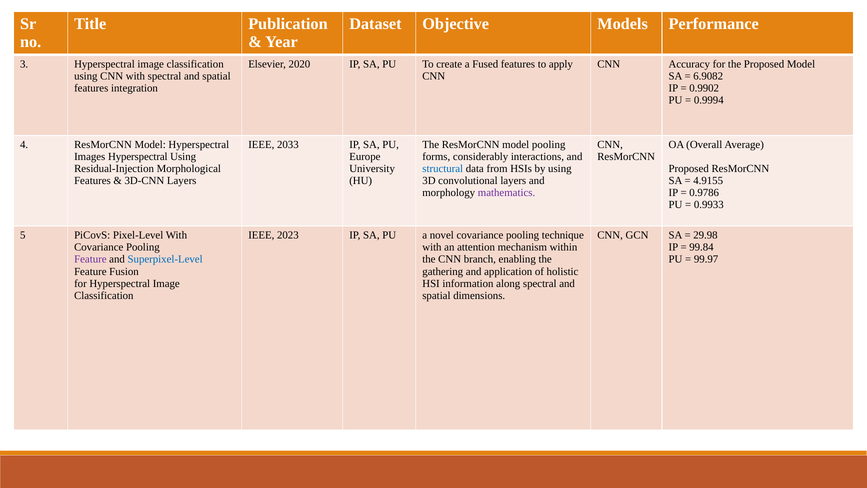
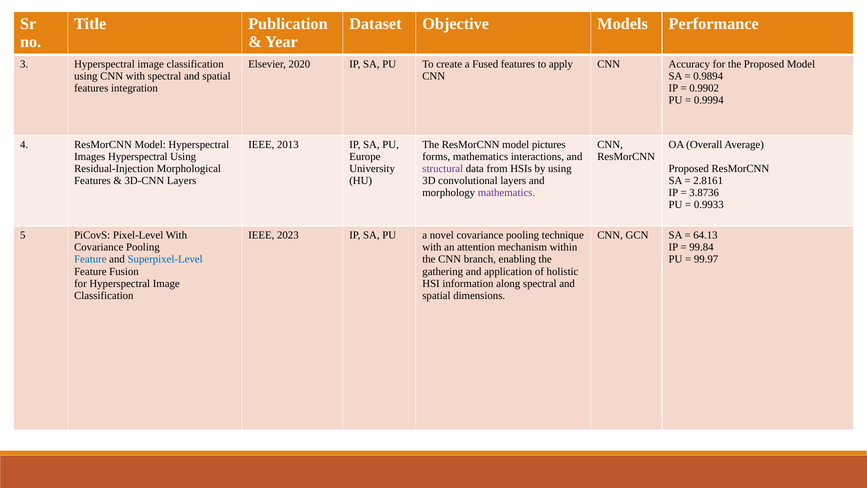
6.9082: 6.9082 -> 0.9894 (708, 76)
2033: 2033 -> 2013 (288, 145)
model pooling: pooling -> pictures (549, 145)
forms considerably: considerably -> mathematics (481, 157)
structural colour: blue -> purple (443, 169)
4.9155: 4.9155 -> 2.8161 (708, 181)
0.9786: 0.9786 -> 3.8736 (704, 193)
29.98: 29.98 -> 64.13 (705, 235)
Feature colour: purple -> blue (90, 259)
